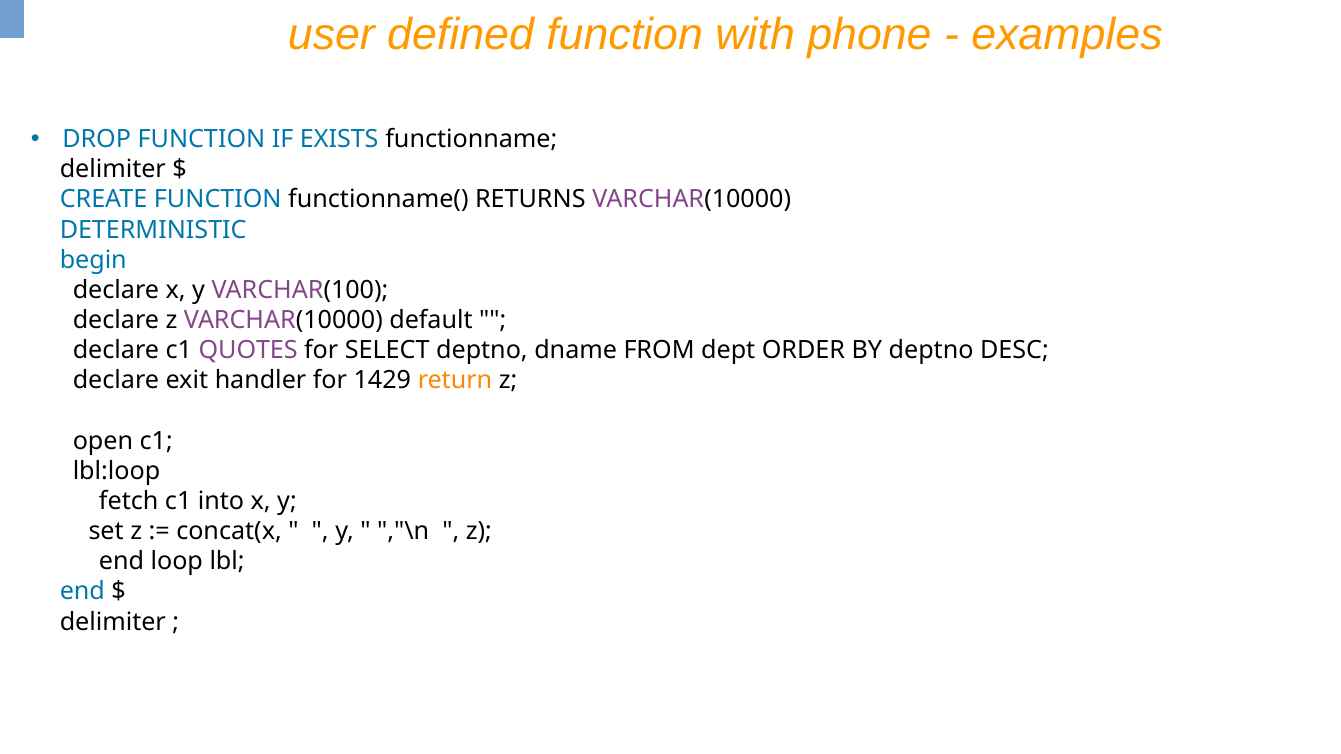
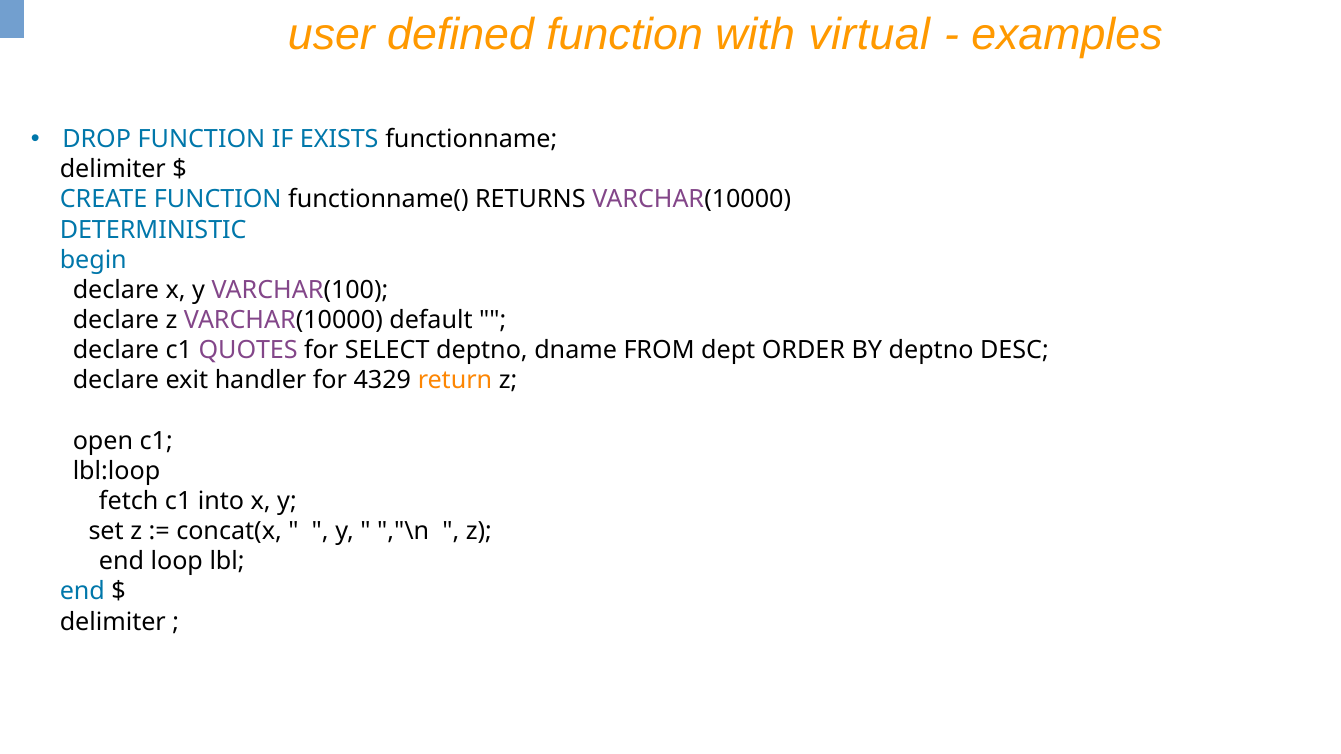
phone: phone -> virtual (869, 35)
1429: 1429 -> 4329 (382, 381)
